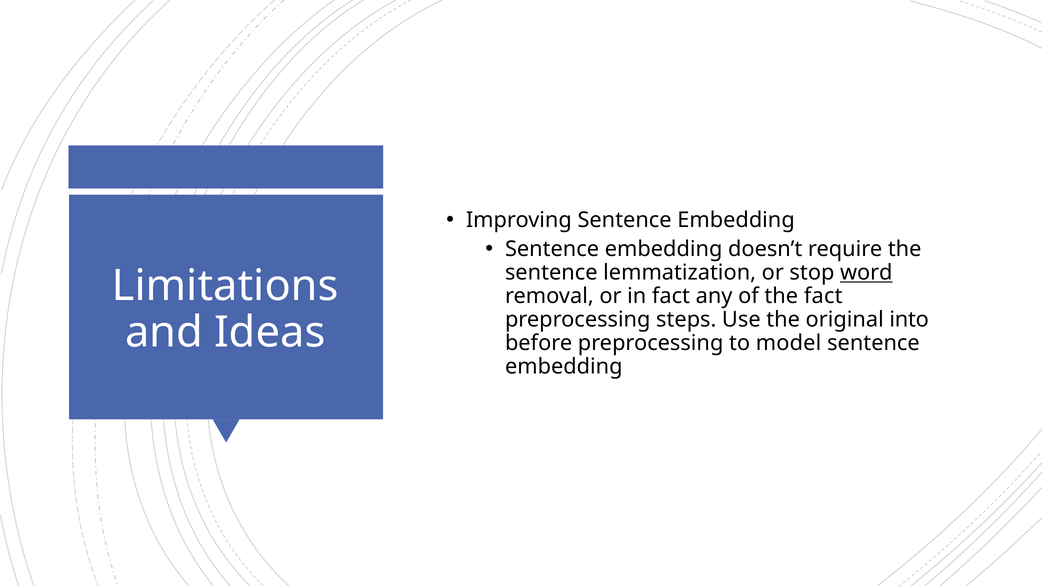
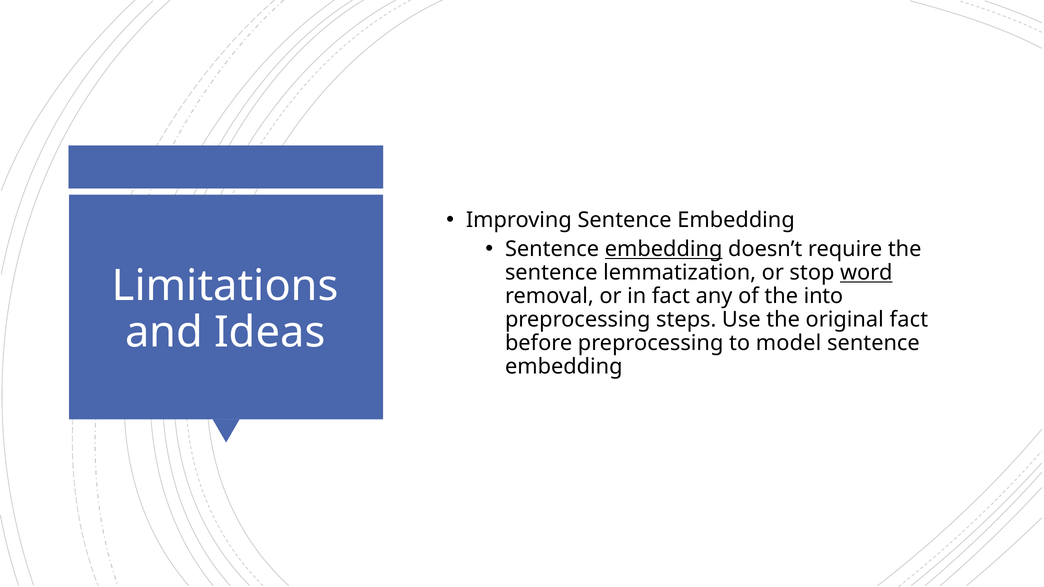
embedding underline: none -> present (664, 249)
the fact: fact -> into (823, 296)
original into: into -> fact (909, 320)
